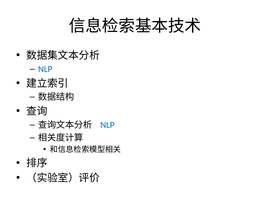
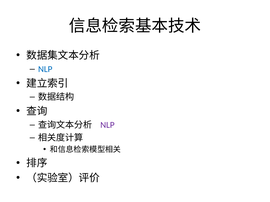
NLP colour: blue -> purple (107, 125)
